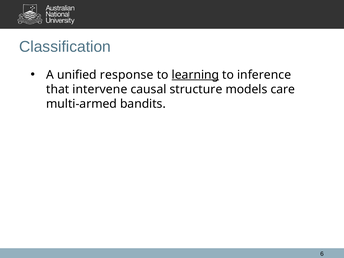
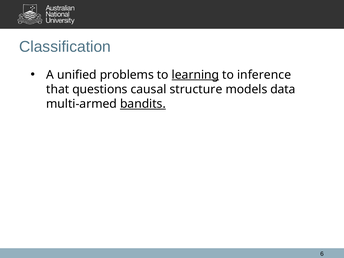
response: response -> problems (127, 75)
intervene: intervene -> questions (100, 89)
care: care -> data (283, 89)
bandits underline: none -> present (143, 104)
